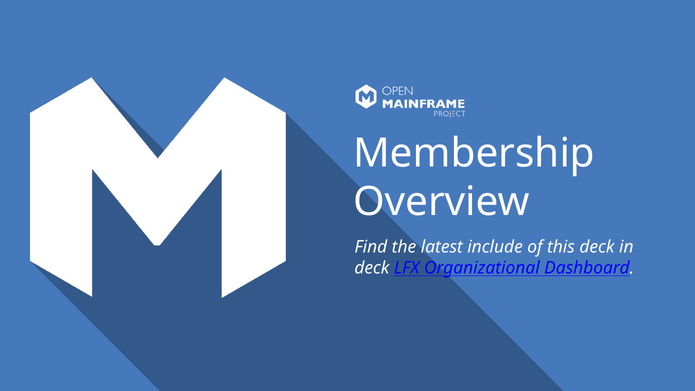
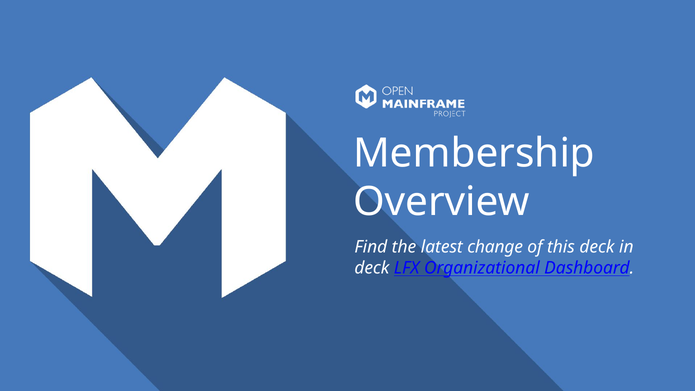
include: include -> change (495, 247)
